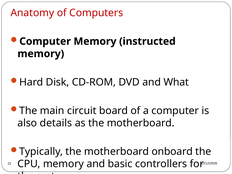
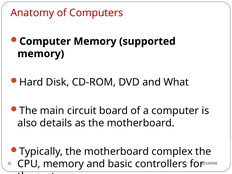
instructed: instructed -> supported (147, 41)
onboard: onboard -> complex (172, 151)
